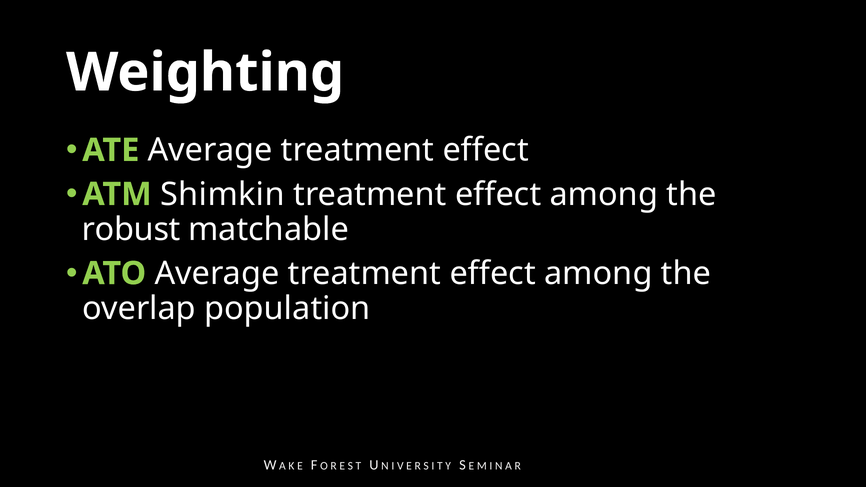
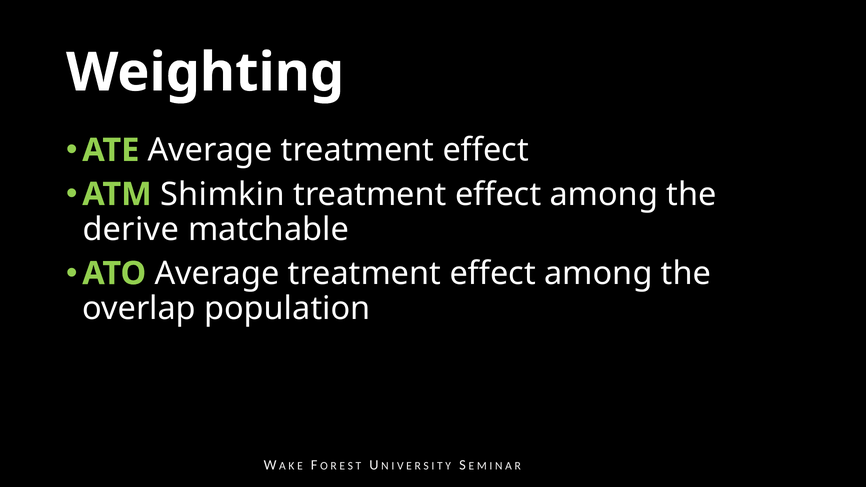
robust: robust -> derive (131, 229)
